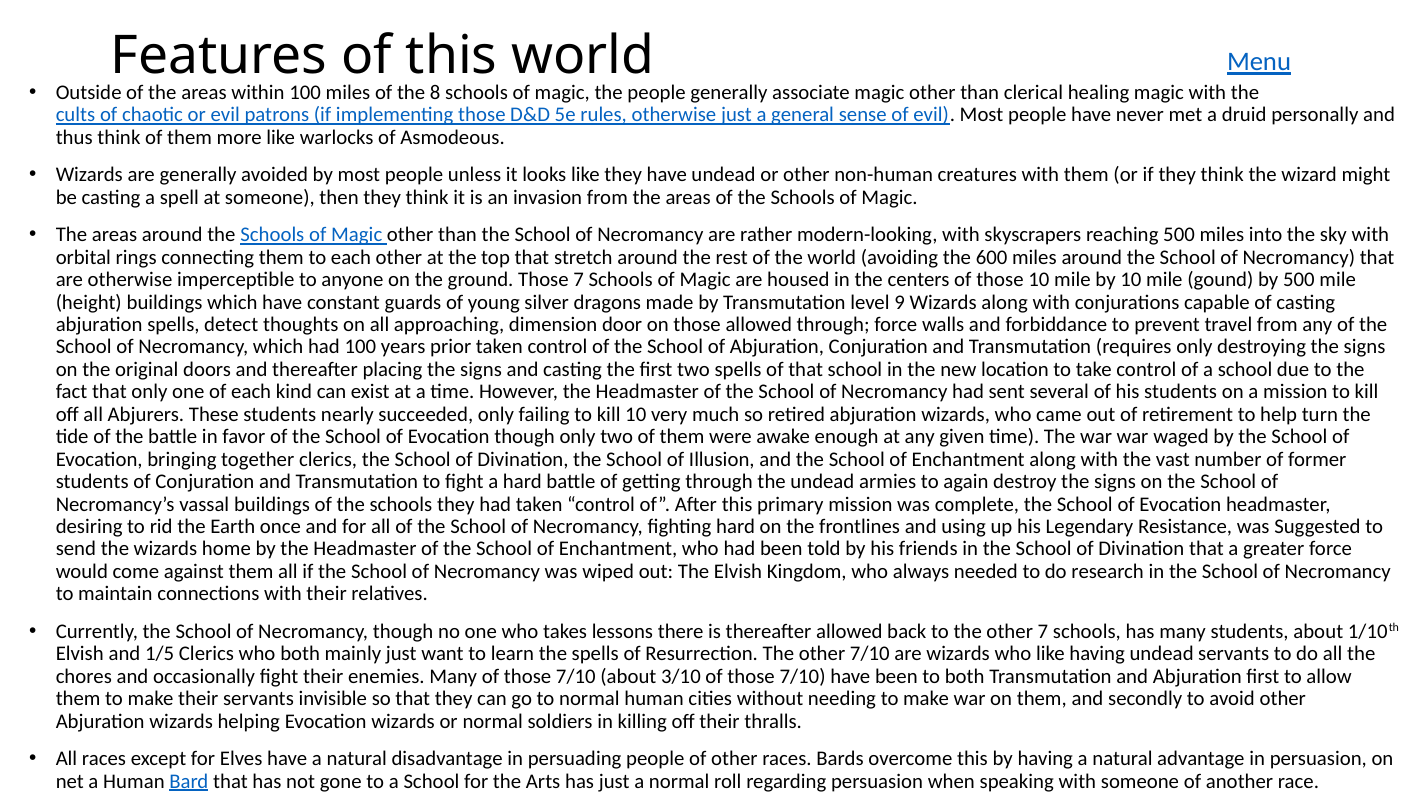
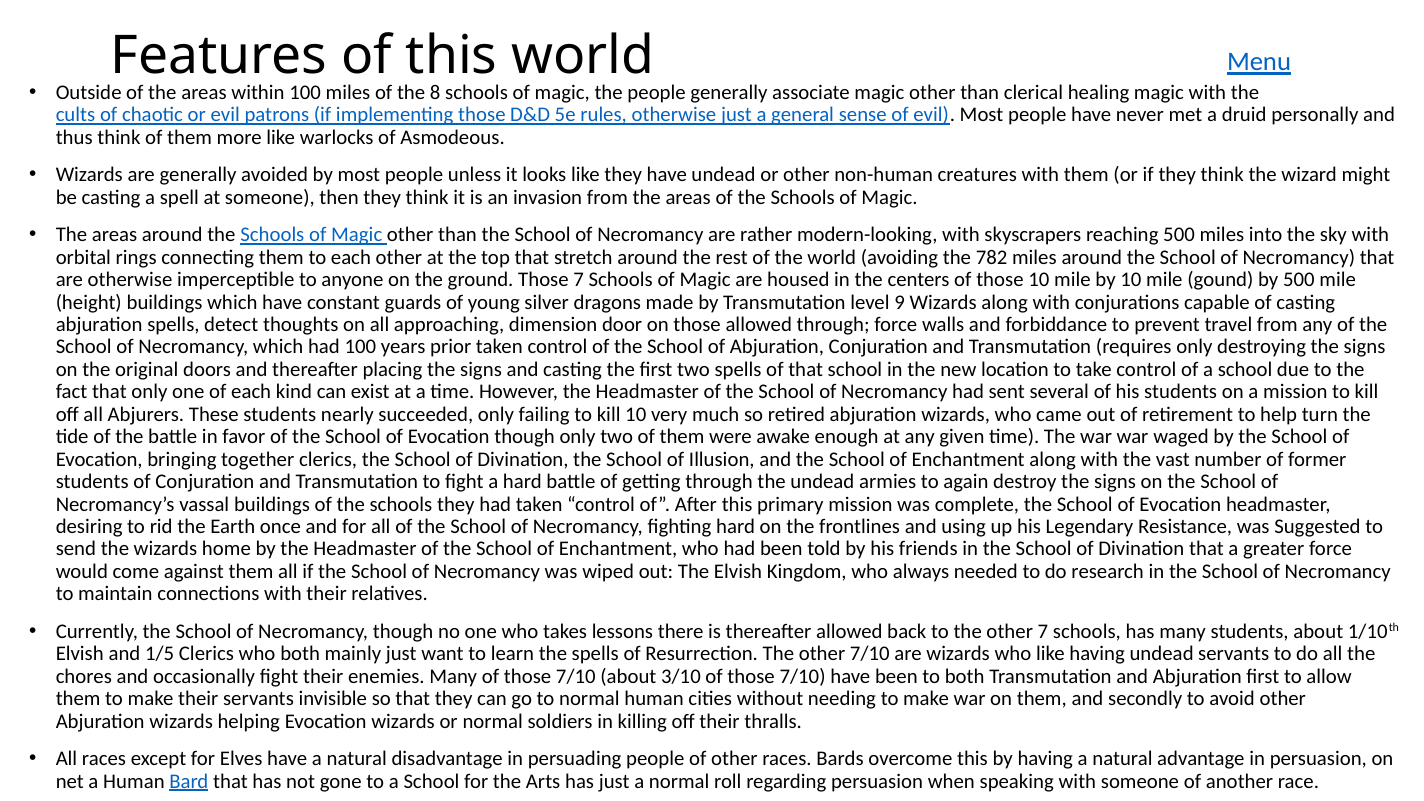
600: 600 -> 782 (992, 257)
